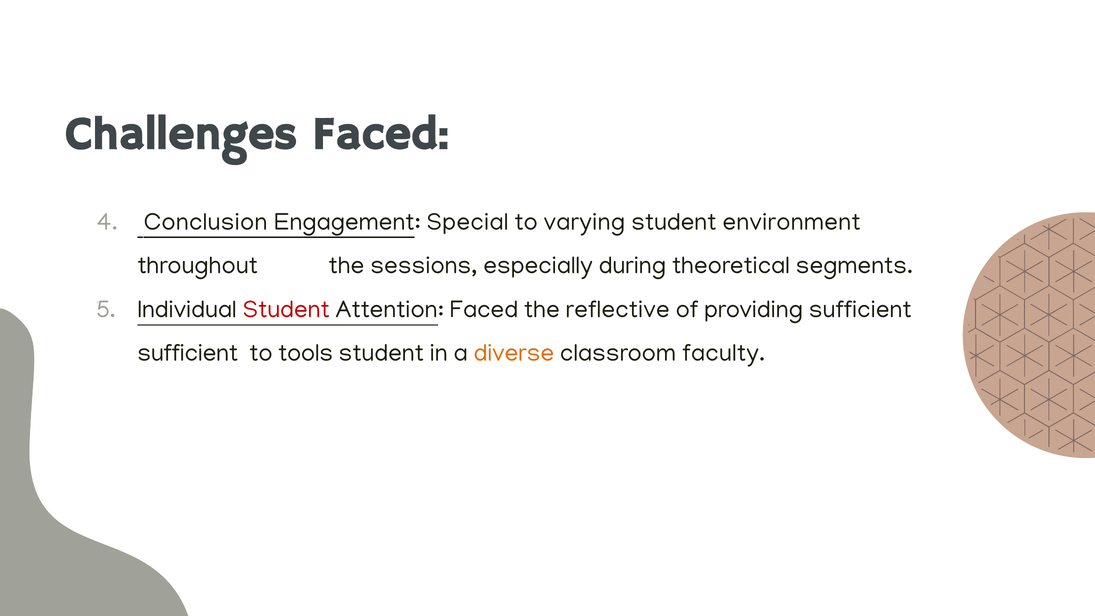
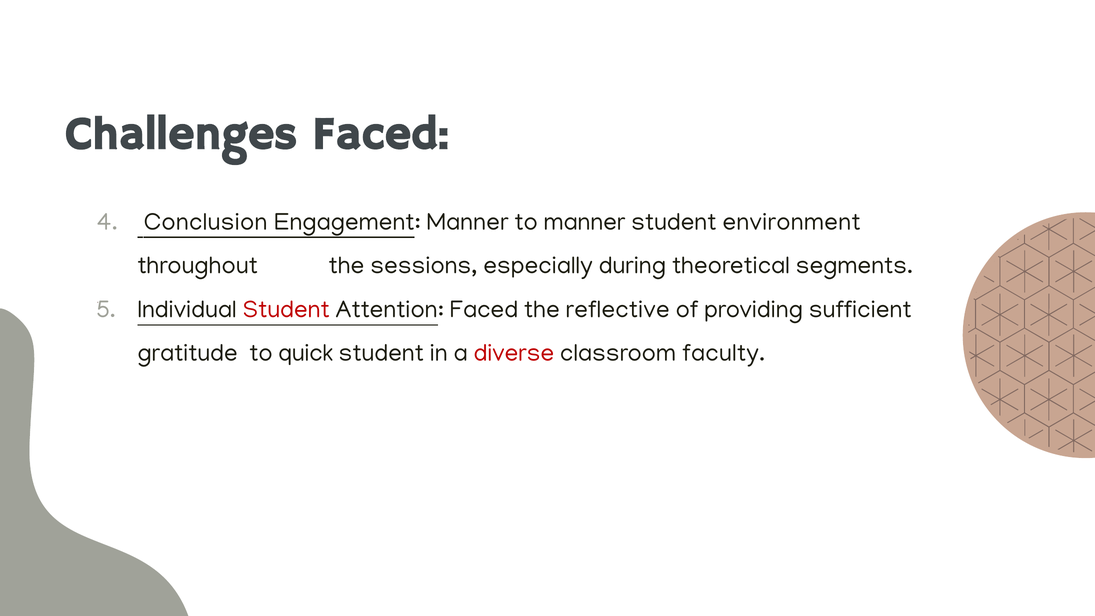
Engagement Special: Special -> Manner (468, 222)
to varying: varying -> manner (585, 222)
sufficient: sufficient -> gratitude (188, 353)
tools: tools -> quick (306, 353)
diverse colour: orange -> red (514, 353)
